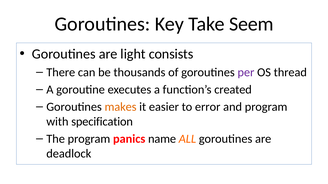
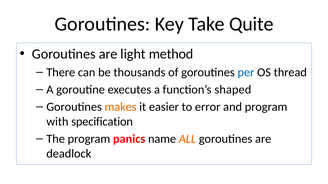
Seem: Seem -> Quite (251, 24)
consists: consists -> method (171, 54)
per colour: purple -> blue (246, 72)
created: created -> shaped (233, 90)
